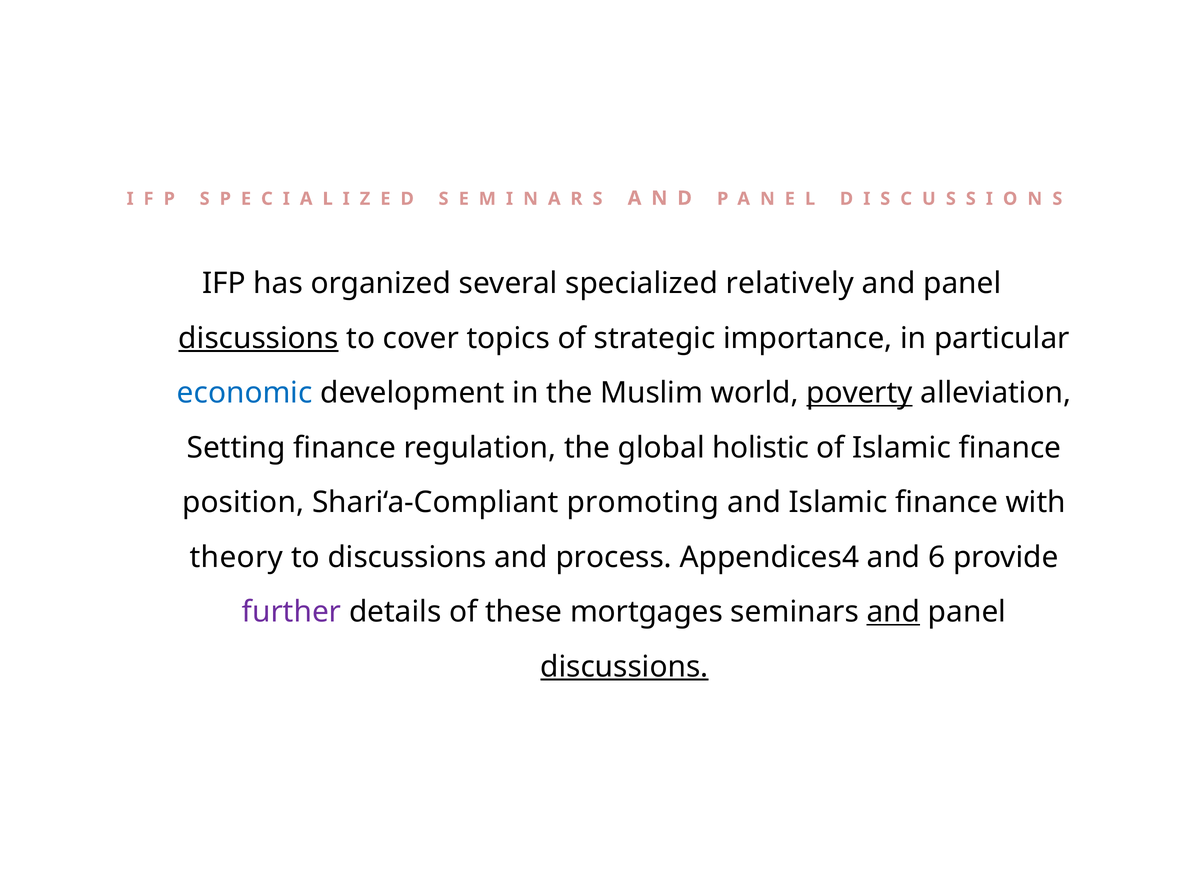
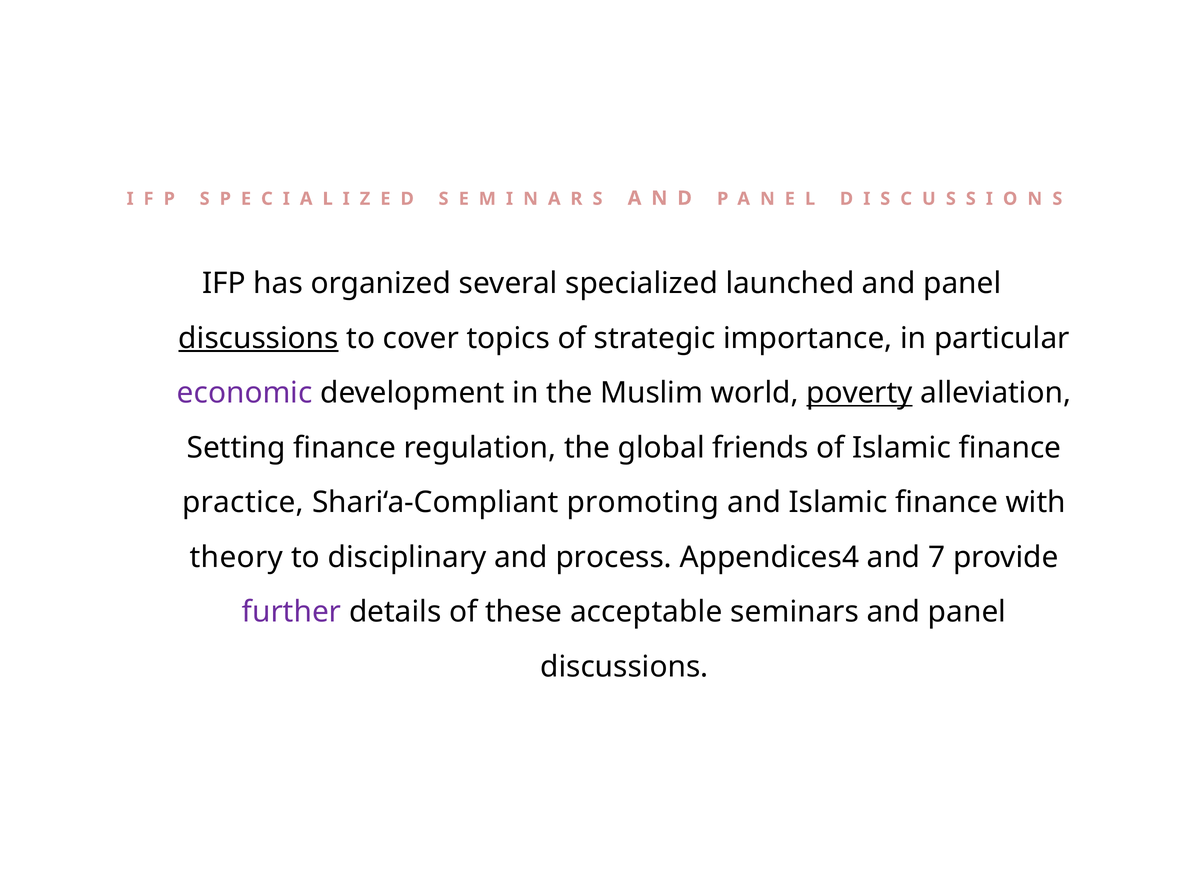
relatively: relatively -> launched (790, 284)
economic colour: blue -> purple (245, 393)
holistic: holistic -> friends (761, 448)
position: position -> practice (243, 503)
to discussions: discussions -> disciplinary (407, 558)
6: 6 -> 7 (937, 558)
mortgages: mortgages -> acceptable (646, 612)
and underline: present -> none (893, 612)
discussions underline: present -> none (624, 667)
